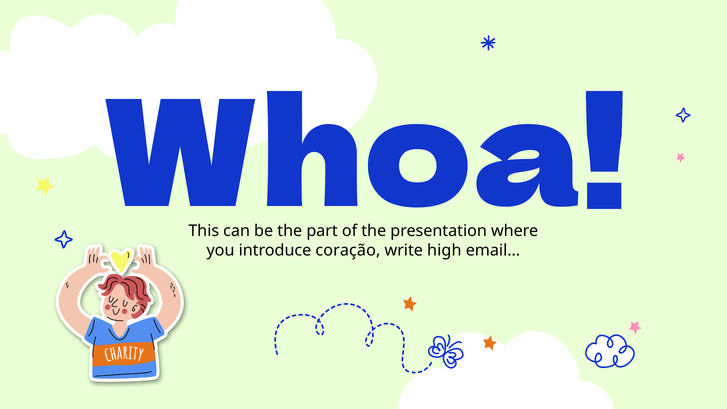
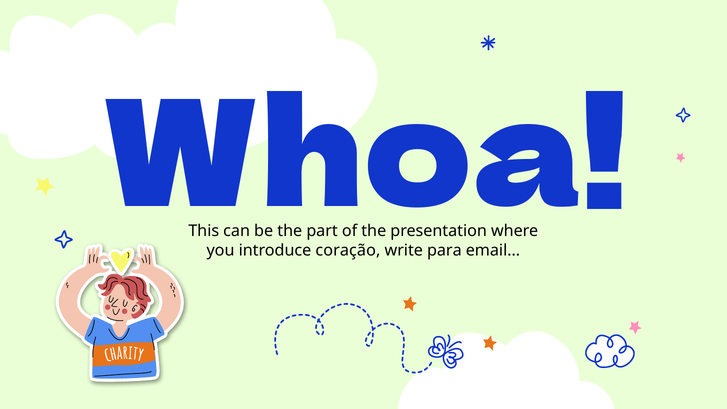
high: high -> para (444, 250)
